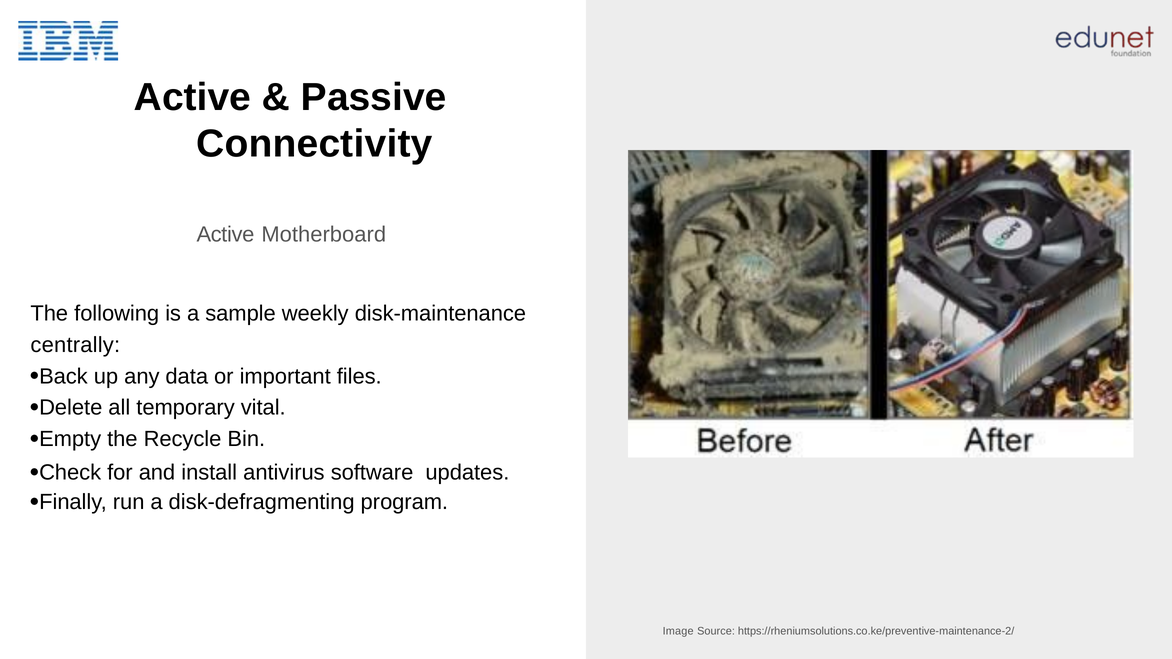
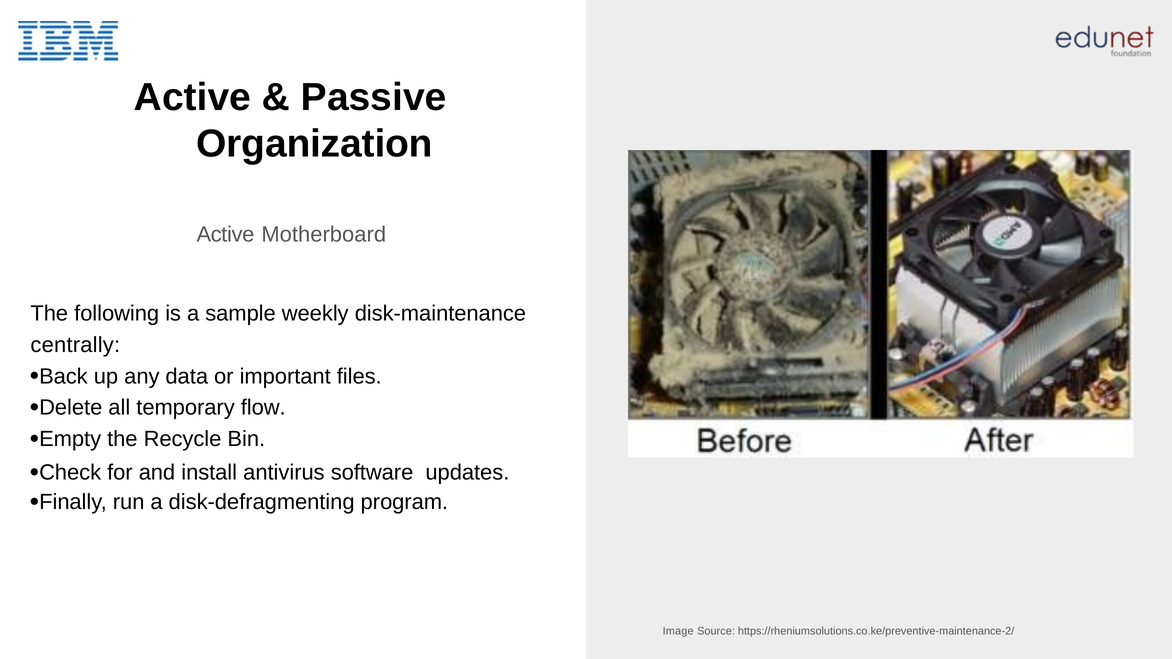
Connectivity: Connectivity -> Organization (314, 144)
vital: vital -> flow (263, 408)
